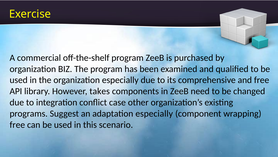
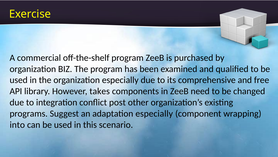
case: case -> post (117, 102)
free: free -> into (17, 124)
